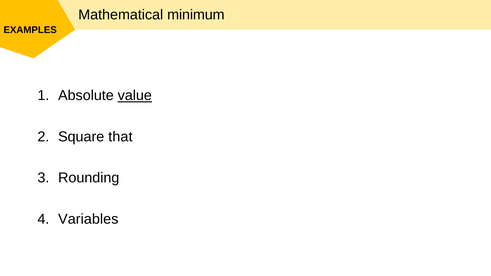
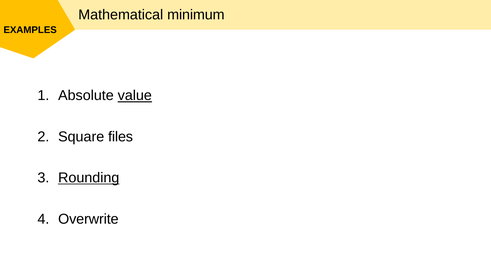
that: that -> files (121, 137)
Rounding underline: none -> present (89, 178)
Variables: Variables -> Overwrite (88, 219)
